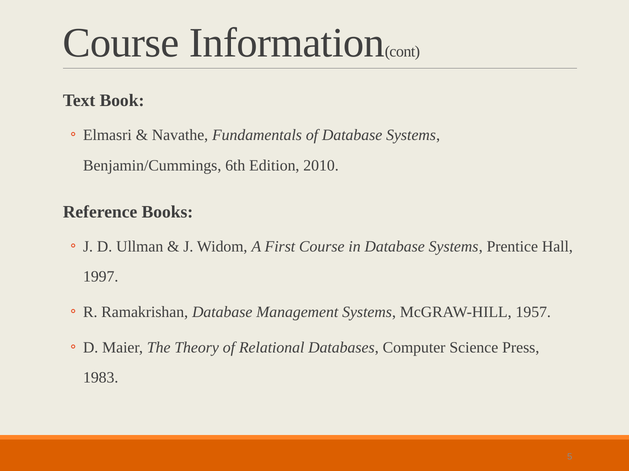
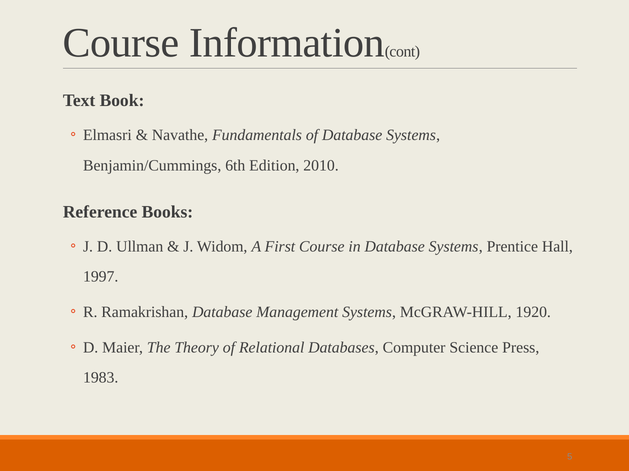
1957: 1957 -> 1920 (533, 313)
